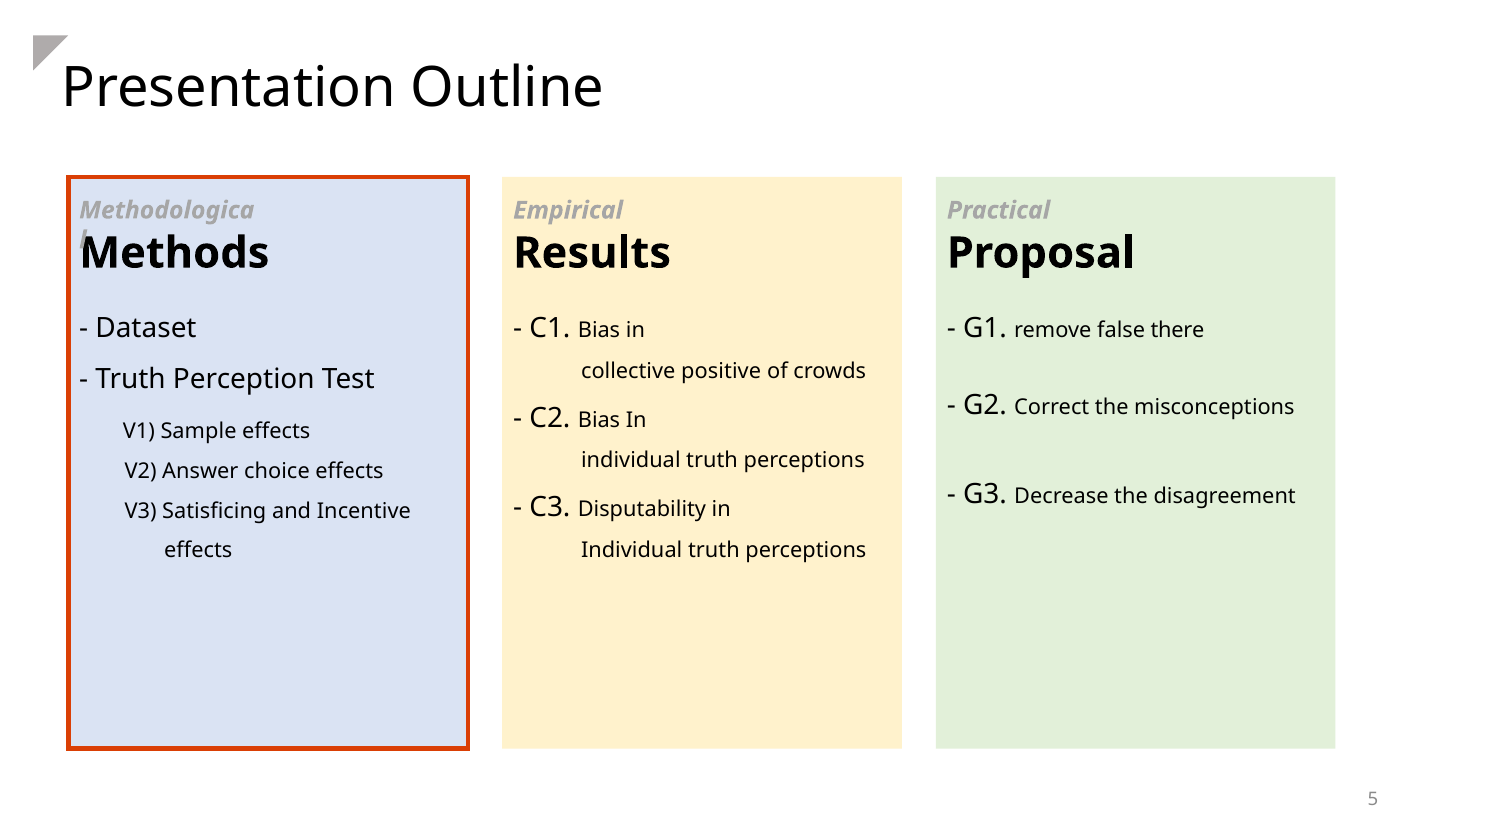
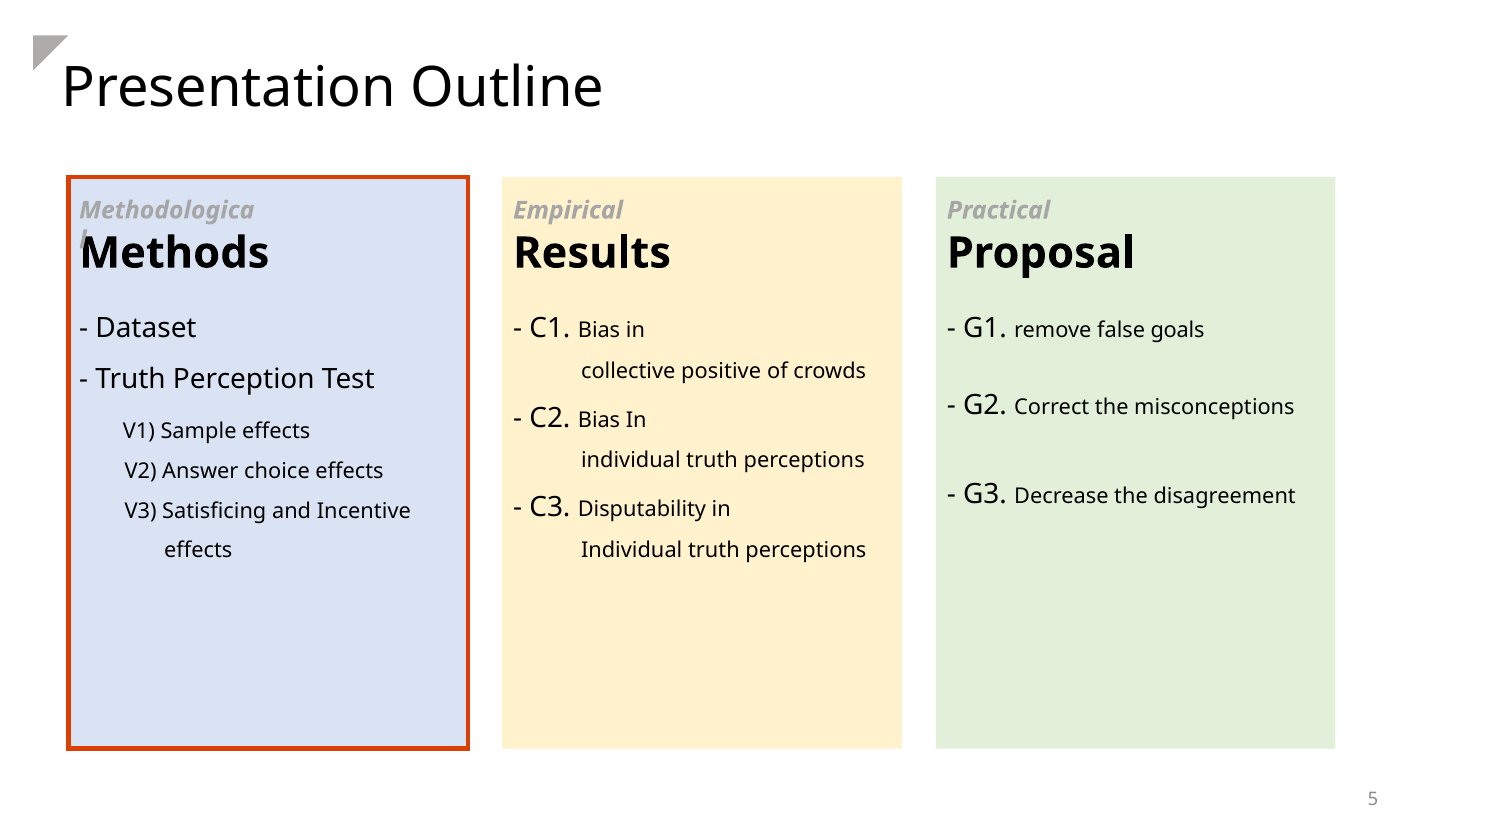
there: there -> goals (1178, 331)
